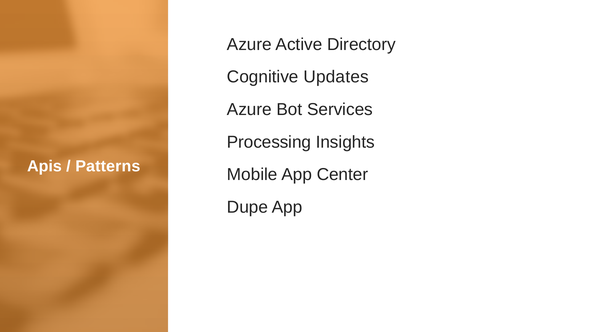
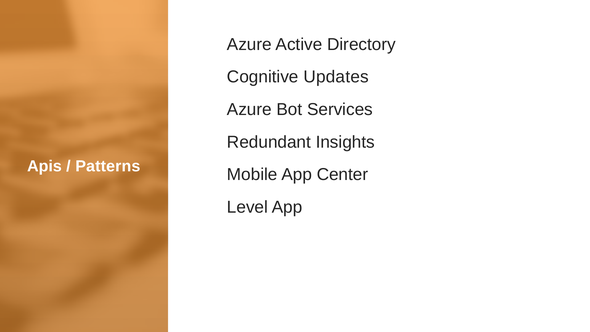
Processing: Processing -> Redundant (269, 142)
Dupe: Dupe -> Level (247, 207)
